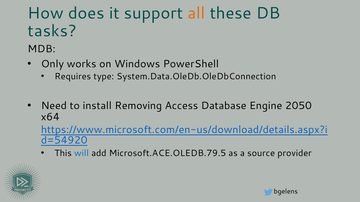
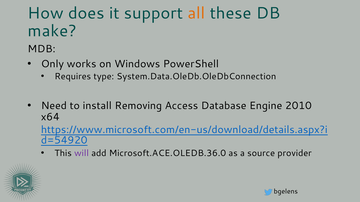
tasks: tasks -> make (52, 31)
2050: 2050 -> 2010 (298, 106)
will colour: blue -> purple (82, 153)
Microsoft.ACE.OLEDB.79.5: Microsoft.ACE.OLEDB.79.5 -> Microsoft.ACE.OLEDB.36.0 (167, 153)
